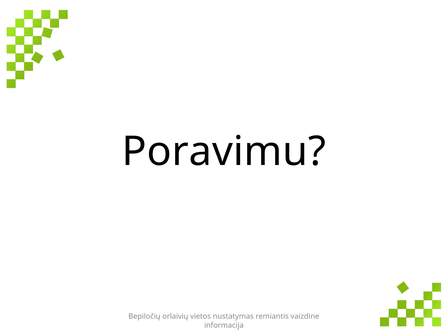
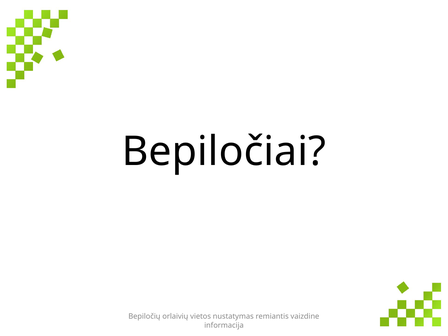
Poravimu: Poravimu -> Bepiločiai (224, 152)
